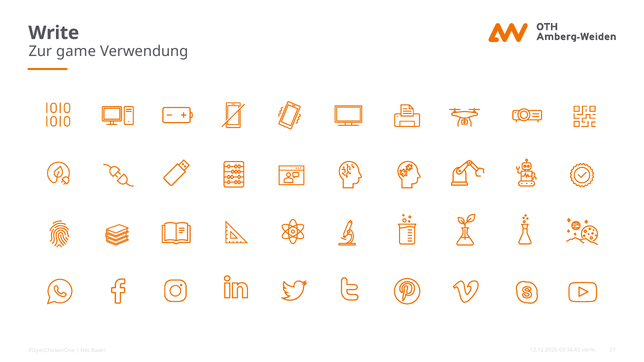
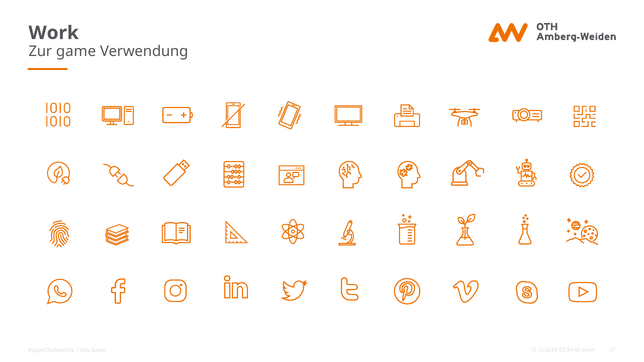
Write: Write -> Work (54, 33)
